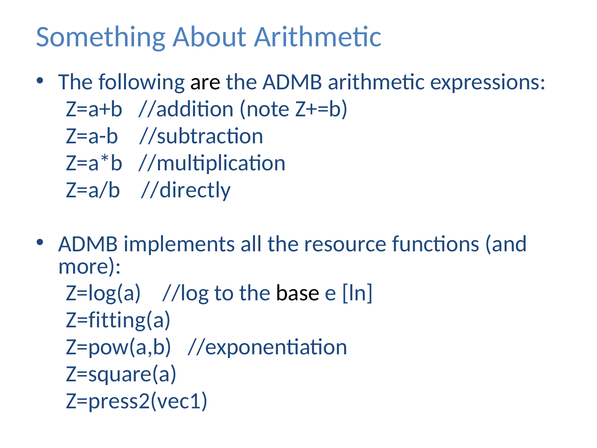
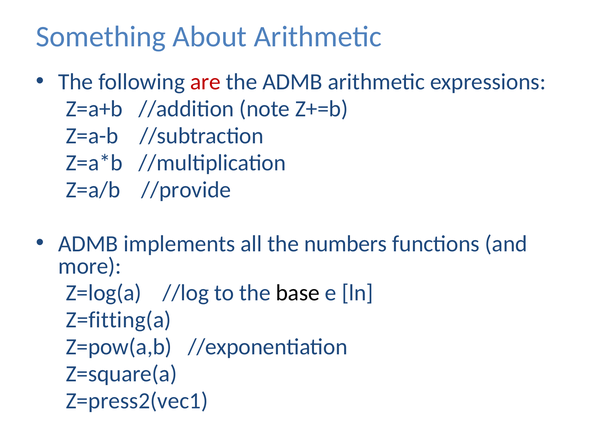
are colour: black -> red (205, 82)
//directly: //directly -> //provide (186, 190)
resource: resource -> numbers (346, 244)
